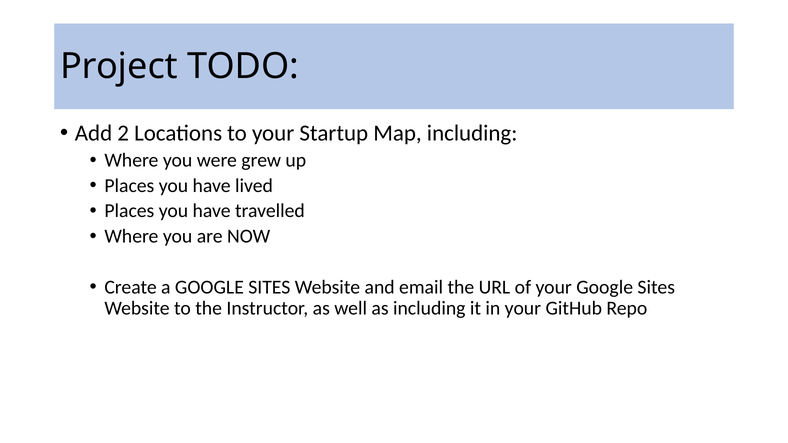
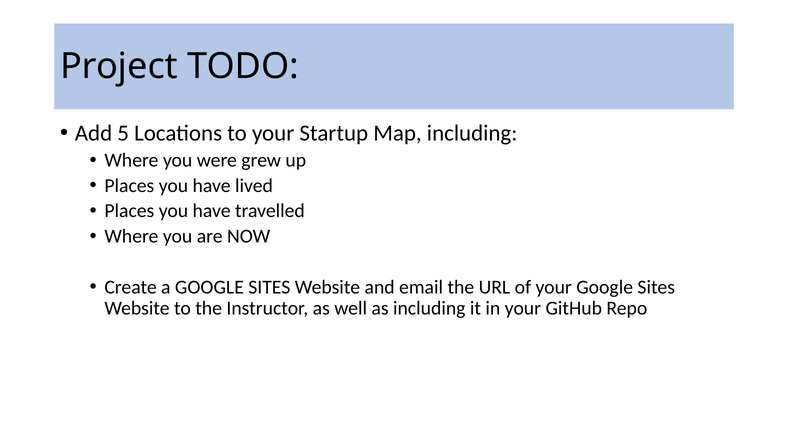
2: 2 -> 5 (123, 133)
